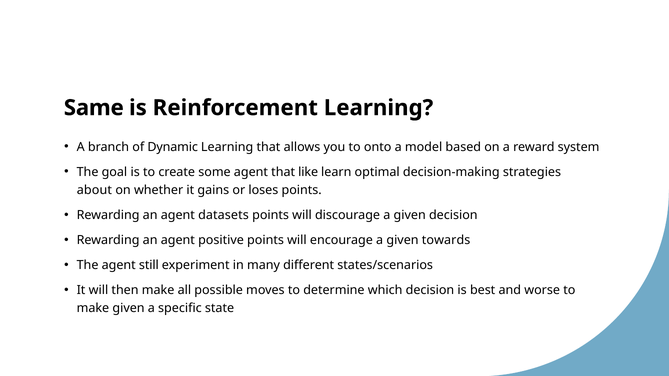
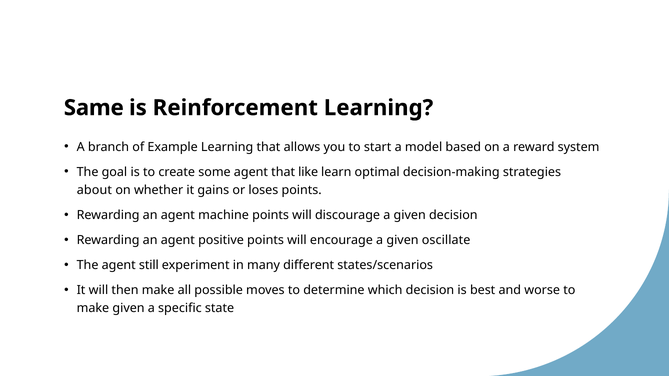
Dynamic: Dynamic -> Example (173, 147)
onto: onto -> start (378, 147)
datasets: datasets -> machine (224, 215)
towards: towards -> oscillate (446, 240)
